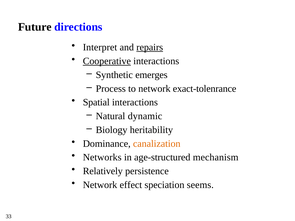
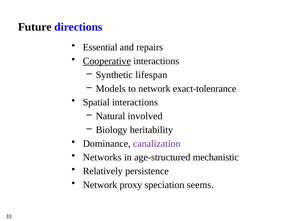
Interpret: Interpret -> Essential (100, 47)
repairs underline: present -> none (150, 47)
emerges: emerges -> lifespan (151, 75)
Process: Process -> Models (111, 89)
dynamic: dynamic -> involved (145, 116)
canalization colour: orange -> purple (157, 144)
mechanism: mechanism -> mechanistic (216, 158)
effect: effect -> proxy (131, 185)
